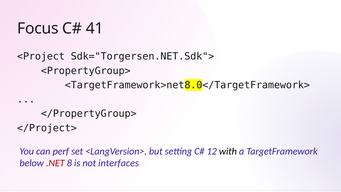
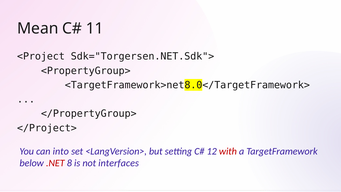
Focus: Focus -> Mean (38, 28)
41: 41 -> 11 (95, 28)
perf: perf -> into (61, 151)
with colour: black -> red (228, 151)
